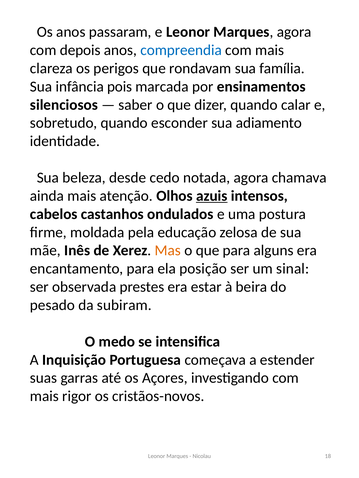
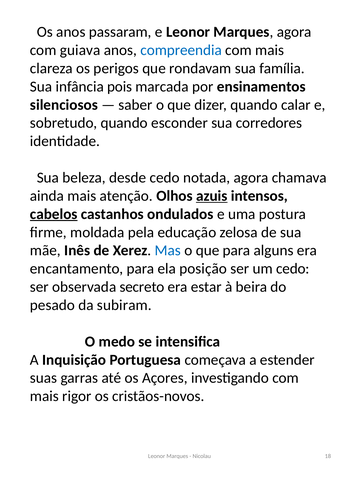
depois: depois -> guiava (80, 50)
adiamento: adiamento -> corredores (269, 123)
cabelos underline: none -> present (54, 214)
Mas colour: orange -> blue (168, 251)
um sinal: sinal -> cedo (293, 269)
prestes: prestes -> secreto (142, 287)
